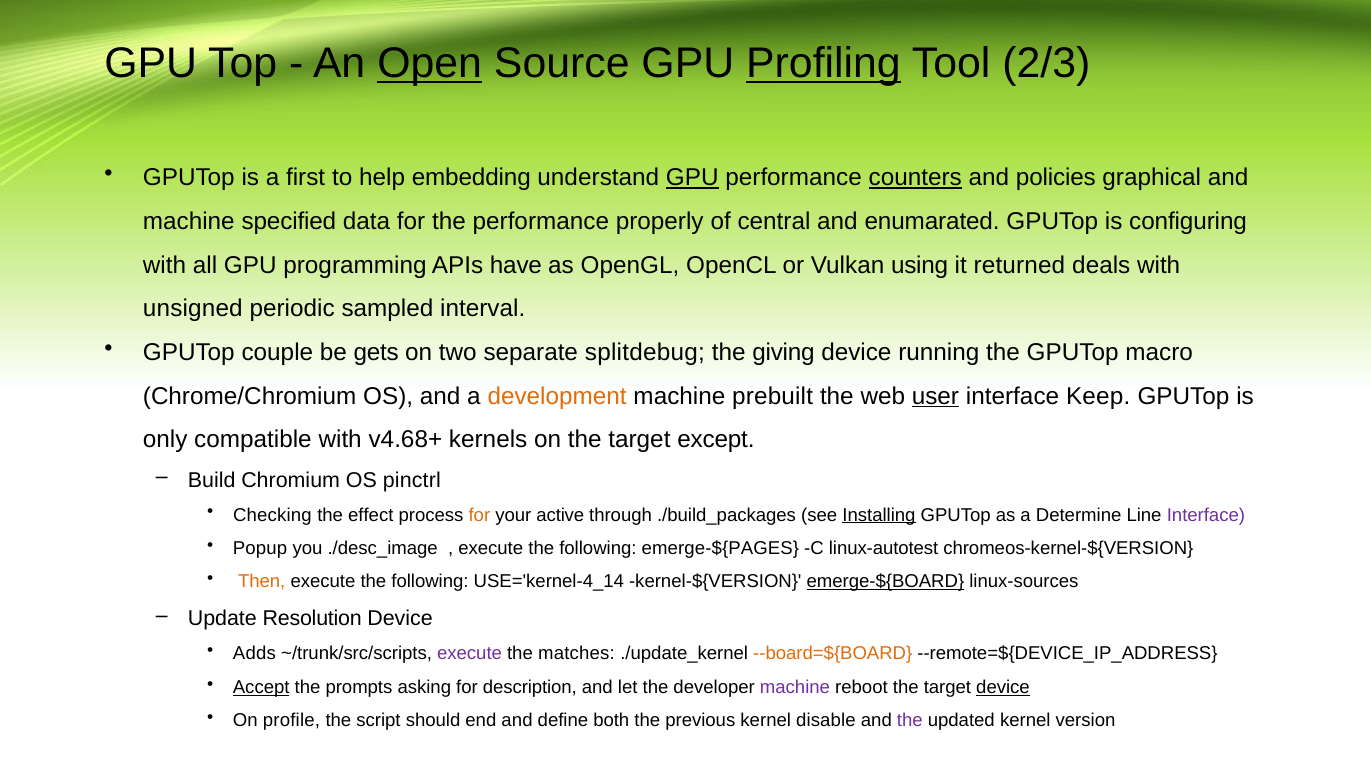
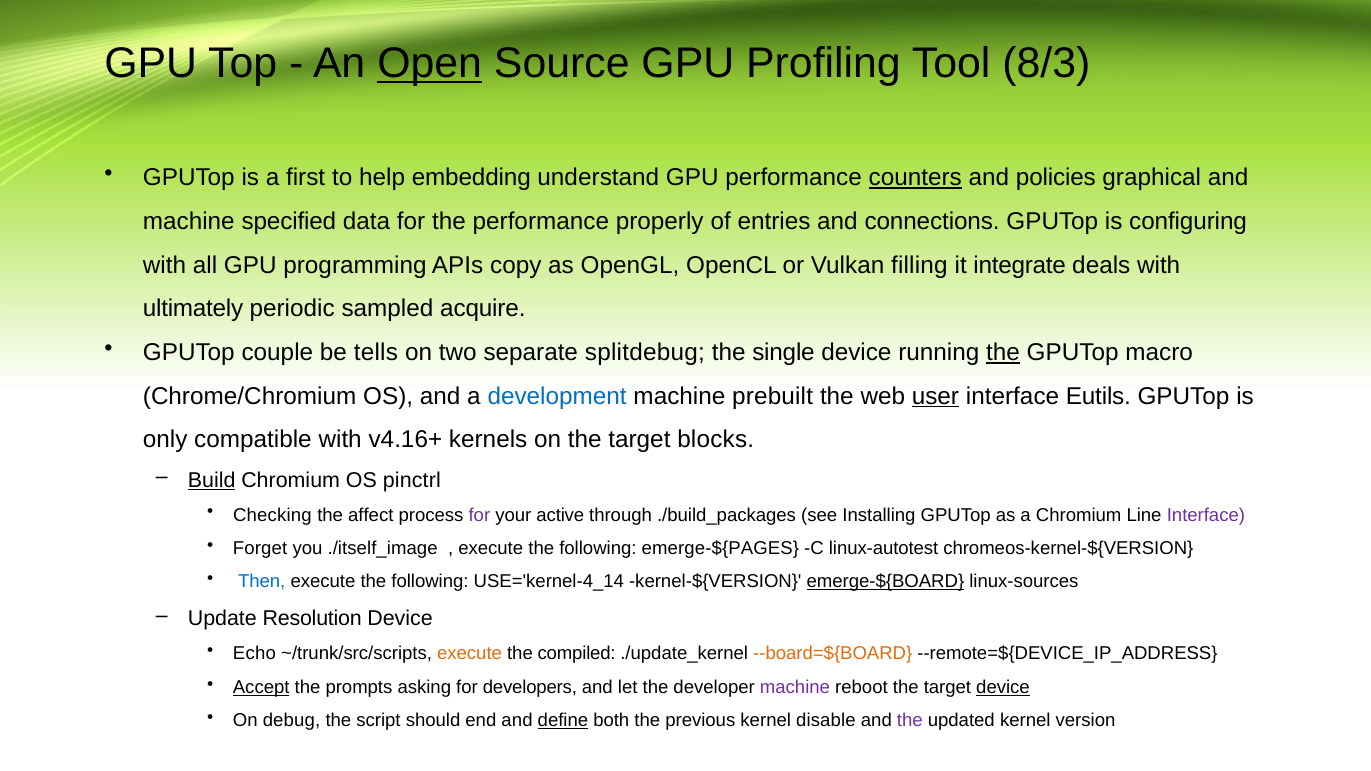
Profiling underline: present -> none (824, 64)
2/3: 2/3 -> 8/3 (1046, 64)
GPU underline: present -> none (692, 178)
central: central -> entries (774, 221)
enumarated: enumarated -> connections (932, 221)
have: have -> copy (516, 265)
using: using -> filling (919, 265)
returned: returned -> integrate (1020, 265)
unsigned: unsigned -> ultimately (193, 309)
interval: interval -> acquire (483, 309)
gets: gets -> tells (376, 353)
giving: giving -> single (783, 353)
the underline: none -> present (1003, 353)
development colour: orange -> blue (557, 396)
Keep: Keep -> Eutils (1098, 396)
v4.68+: v4.68+ -> v4.16+ (405, 440)
except: except -> blocks (716, 440)
Build underline: none -> present (212, 480)
effect: effect -> affect (371, 515)
for colour: orange -> purple (479, 515)
Installing underline: present -> none (879, 515)
a Determine: Determine -> Chromium (1079, 515)
Popup: Popup -> Forget (260, 548)
./desc_image: ./desc_image -> ./itself_image (383, 548)
Then colour: orange -> blue (262, 582)
Adds: Adds -> Echo (254, 654)
execute colour: purple -> orange (470, 654)
matches: matches -> compiled (577, 654)
description: description -> developers (530, 687)
profile: profile -> debug (291, 721)
define underline: none -> present (563, 721)
